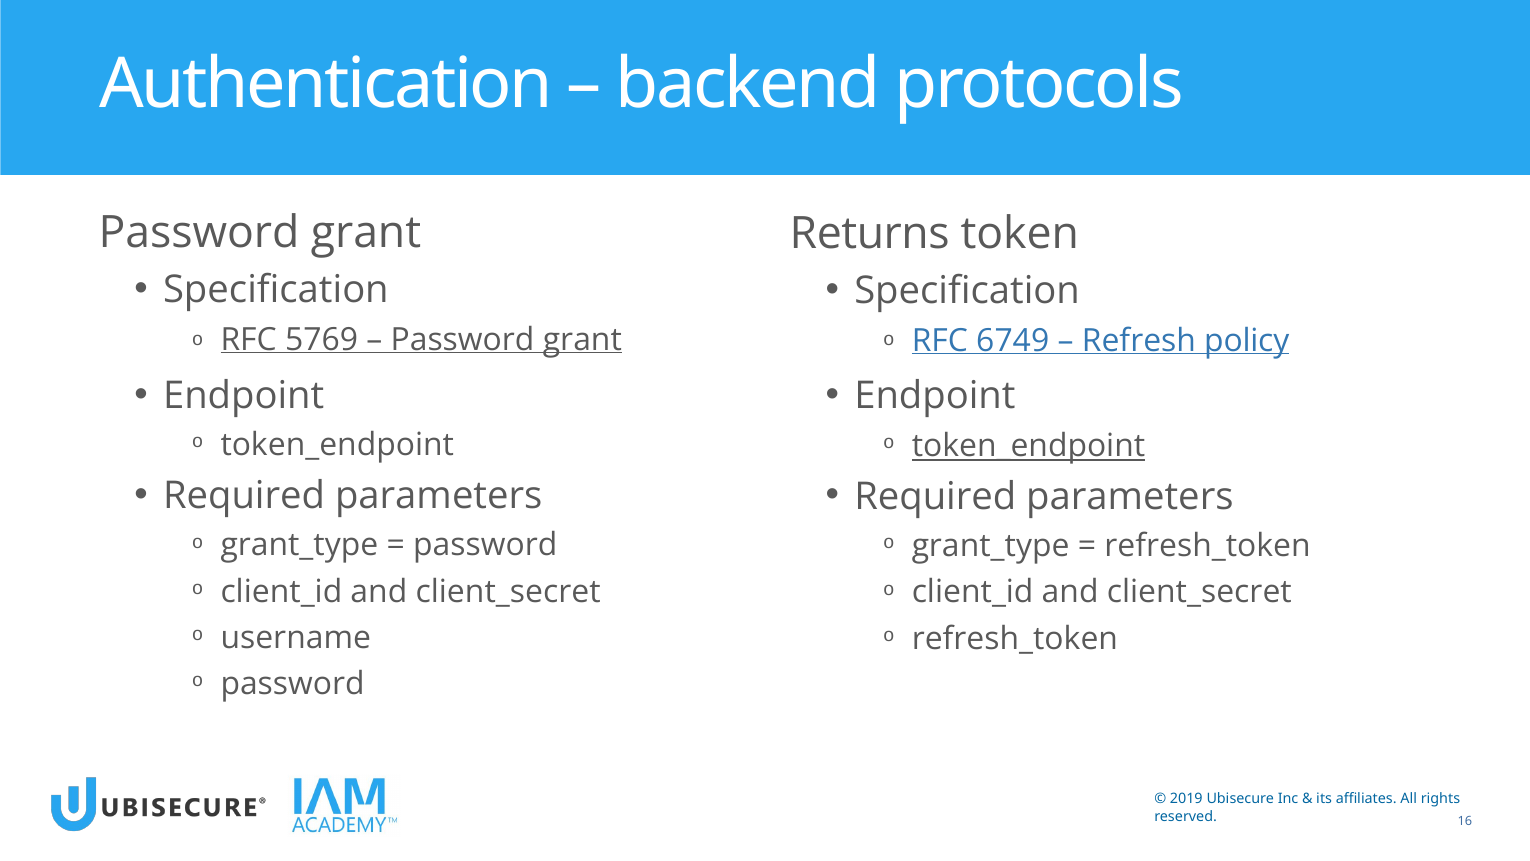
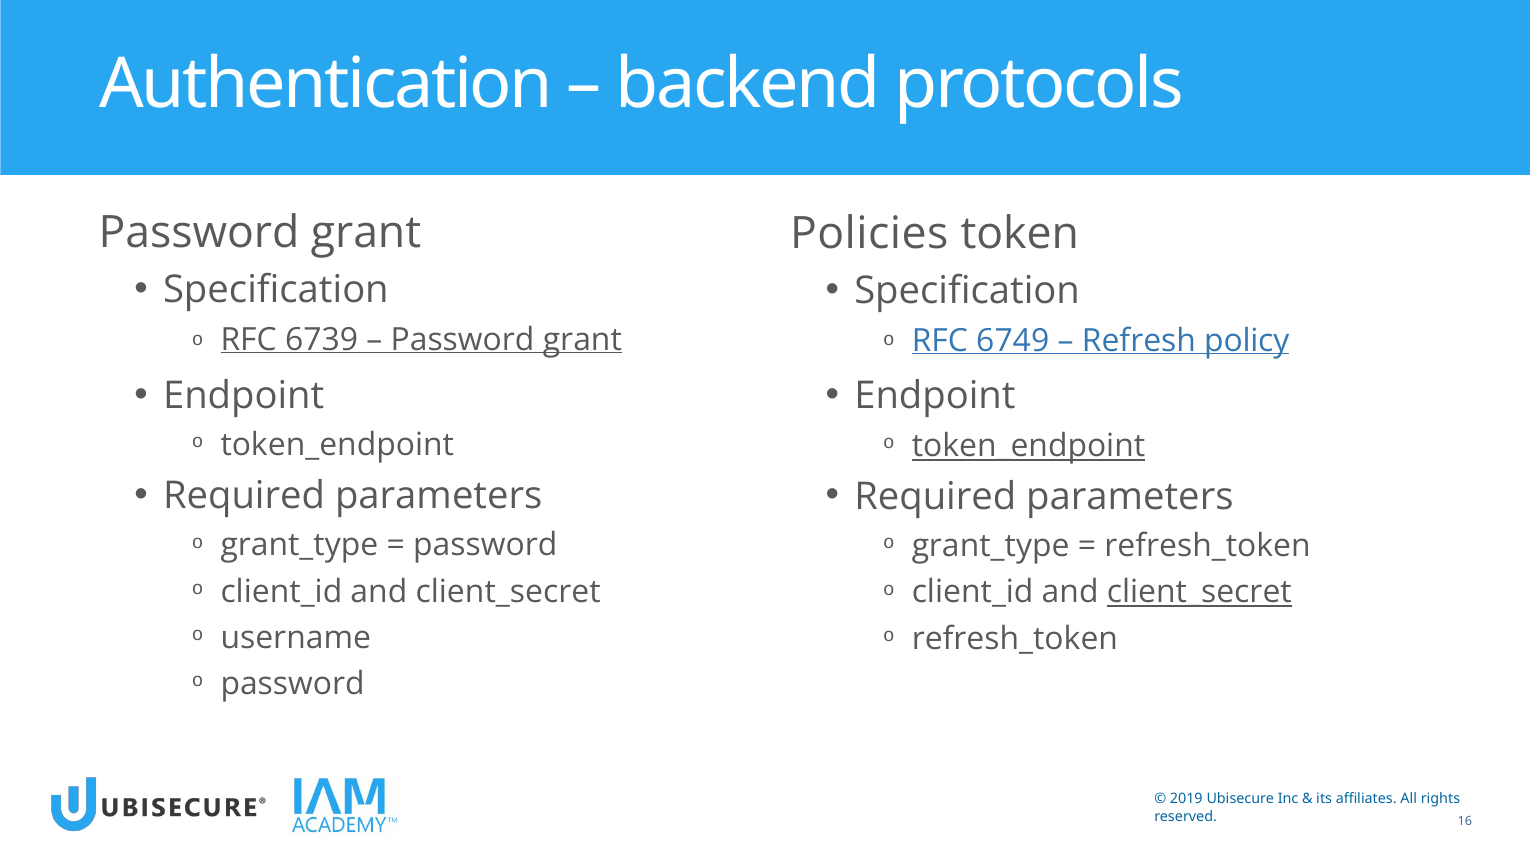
Returns: Returns -> Policies (869, 234)
5769: 5769 -> 6739 (322, 340)
client_secret underline: none -> present (1199, 592)
